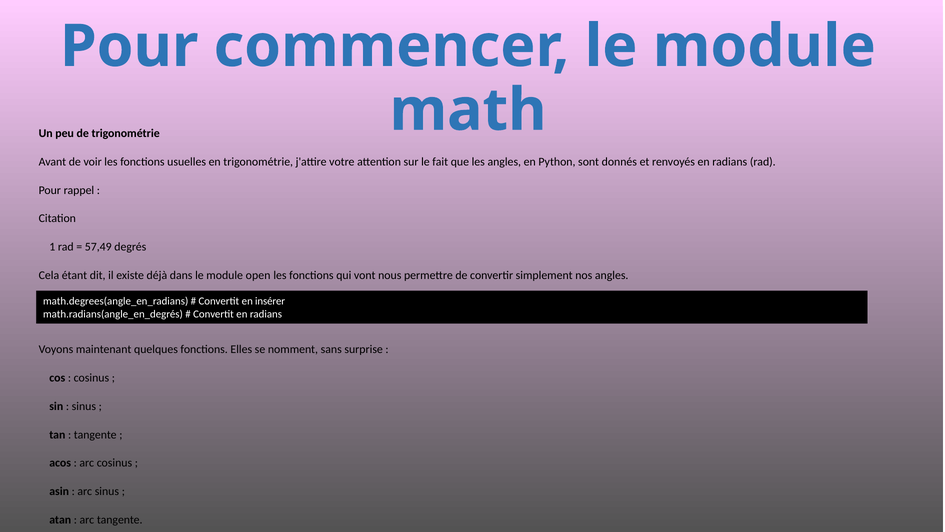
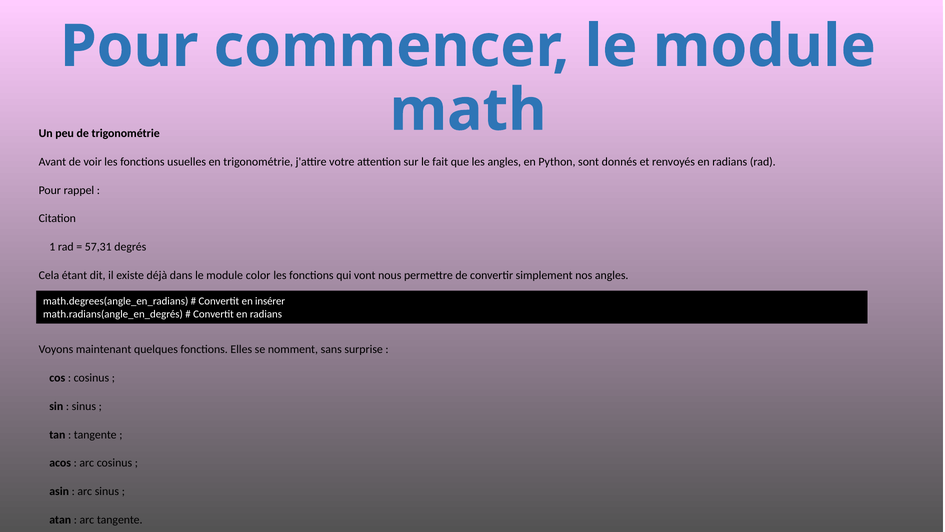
57,49: 57,49 -> 57,31 (98, 247)
open: open -> color (258, 275)
